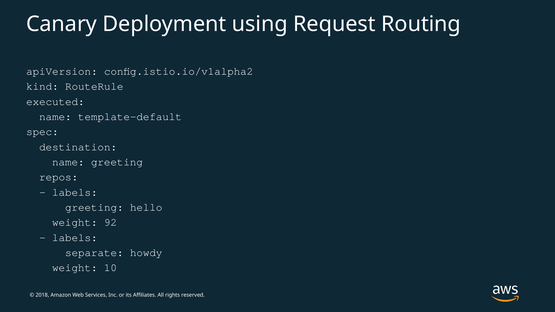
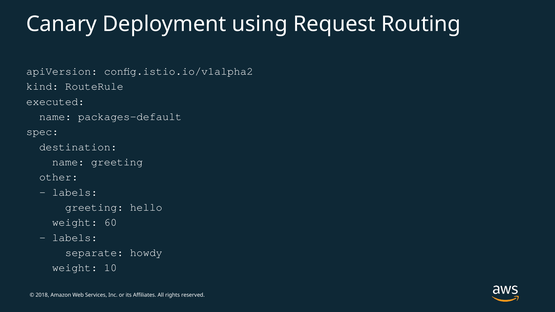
template-default: template-default -> packages-default (130, 117)
repos: repos -> other (59, 177)
92: 92 -> 60 (110, 222)
